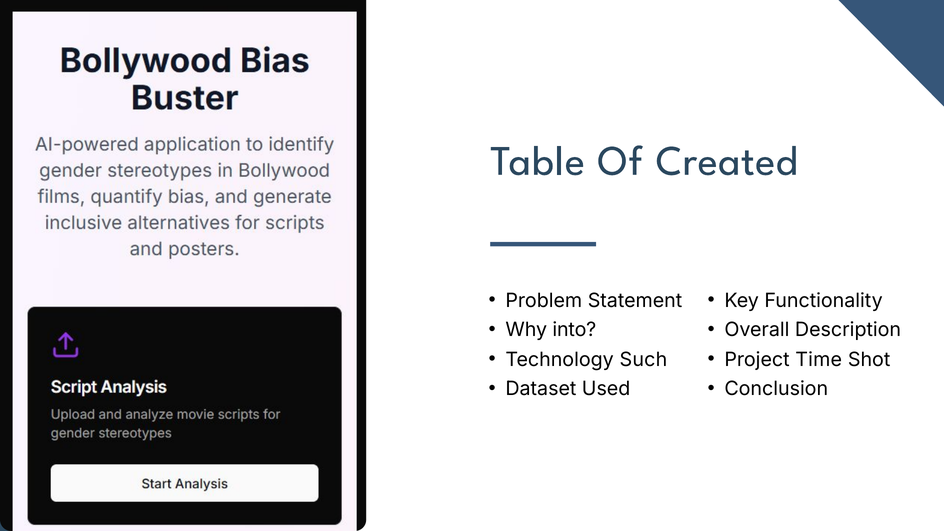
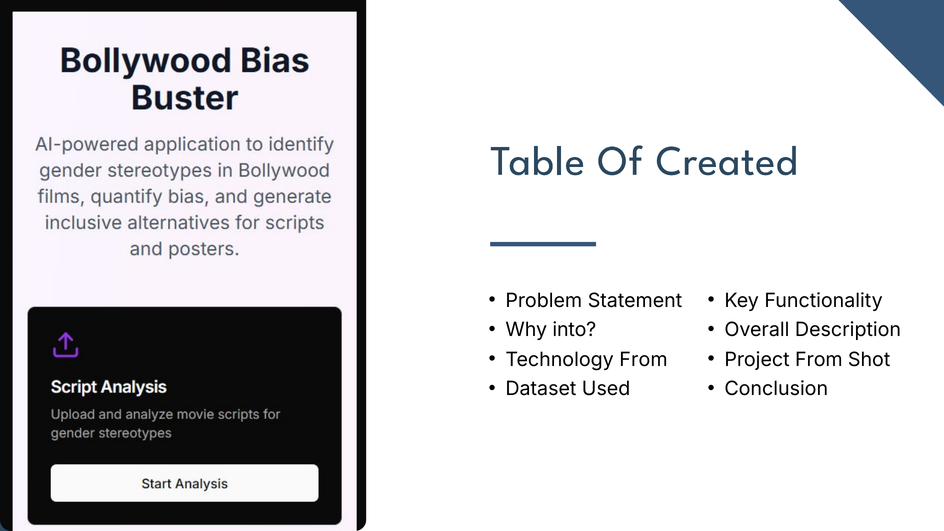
Technology Such: Such -> From (643, 360)
Project Time: Time -> From (819, 360)
